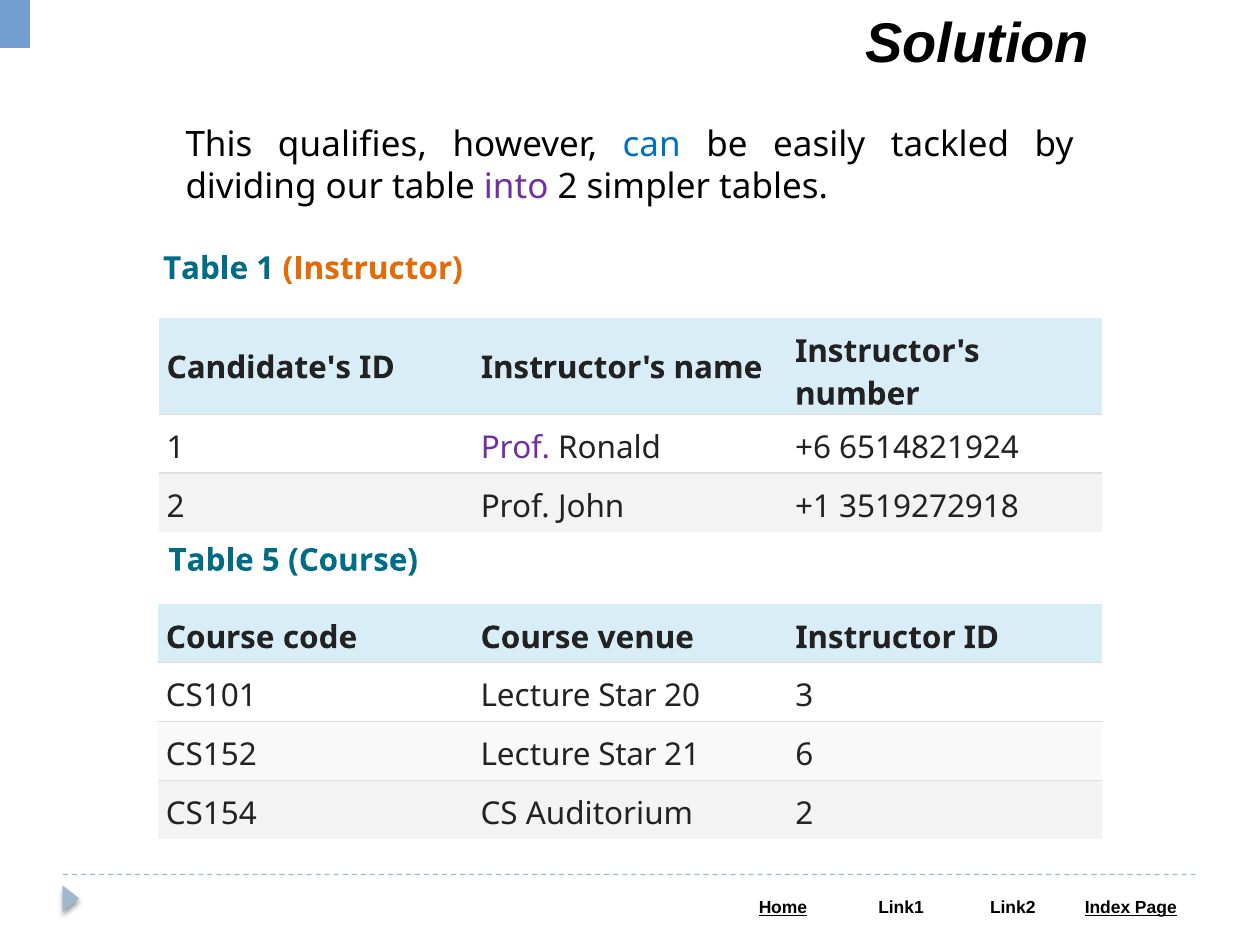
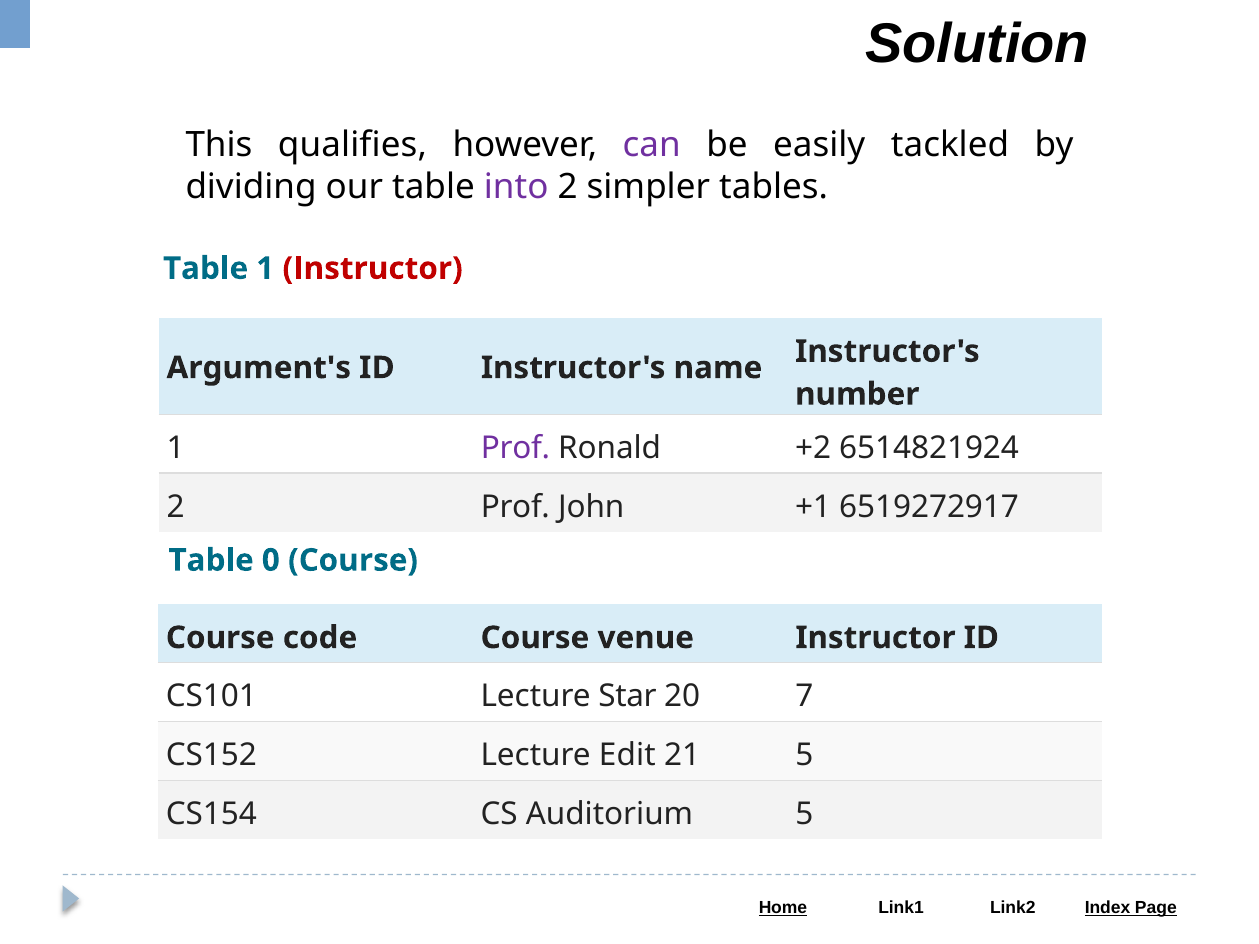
can colour: blue -> purple (652, 145)
Instructor colour: orange -> red (373, 269)
Candidate's: Candidate's -> Argument's (259, 368)
+6: +6 -> +2 (813, 448)
3519272918: 3519272918 -> 6519272917 (929, 507)
5: 5 -> 0 (271, 560)
3: 3 -> 7 (804, 697)
CS152 Lecture Star: Star -> Edit (627, 755)
21 6: 6 -> 5 (804, 755)
Auditorium 2: 2 -> 5 (804, 814)
